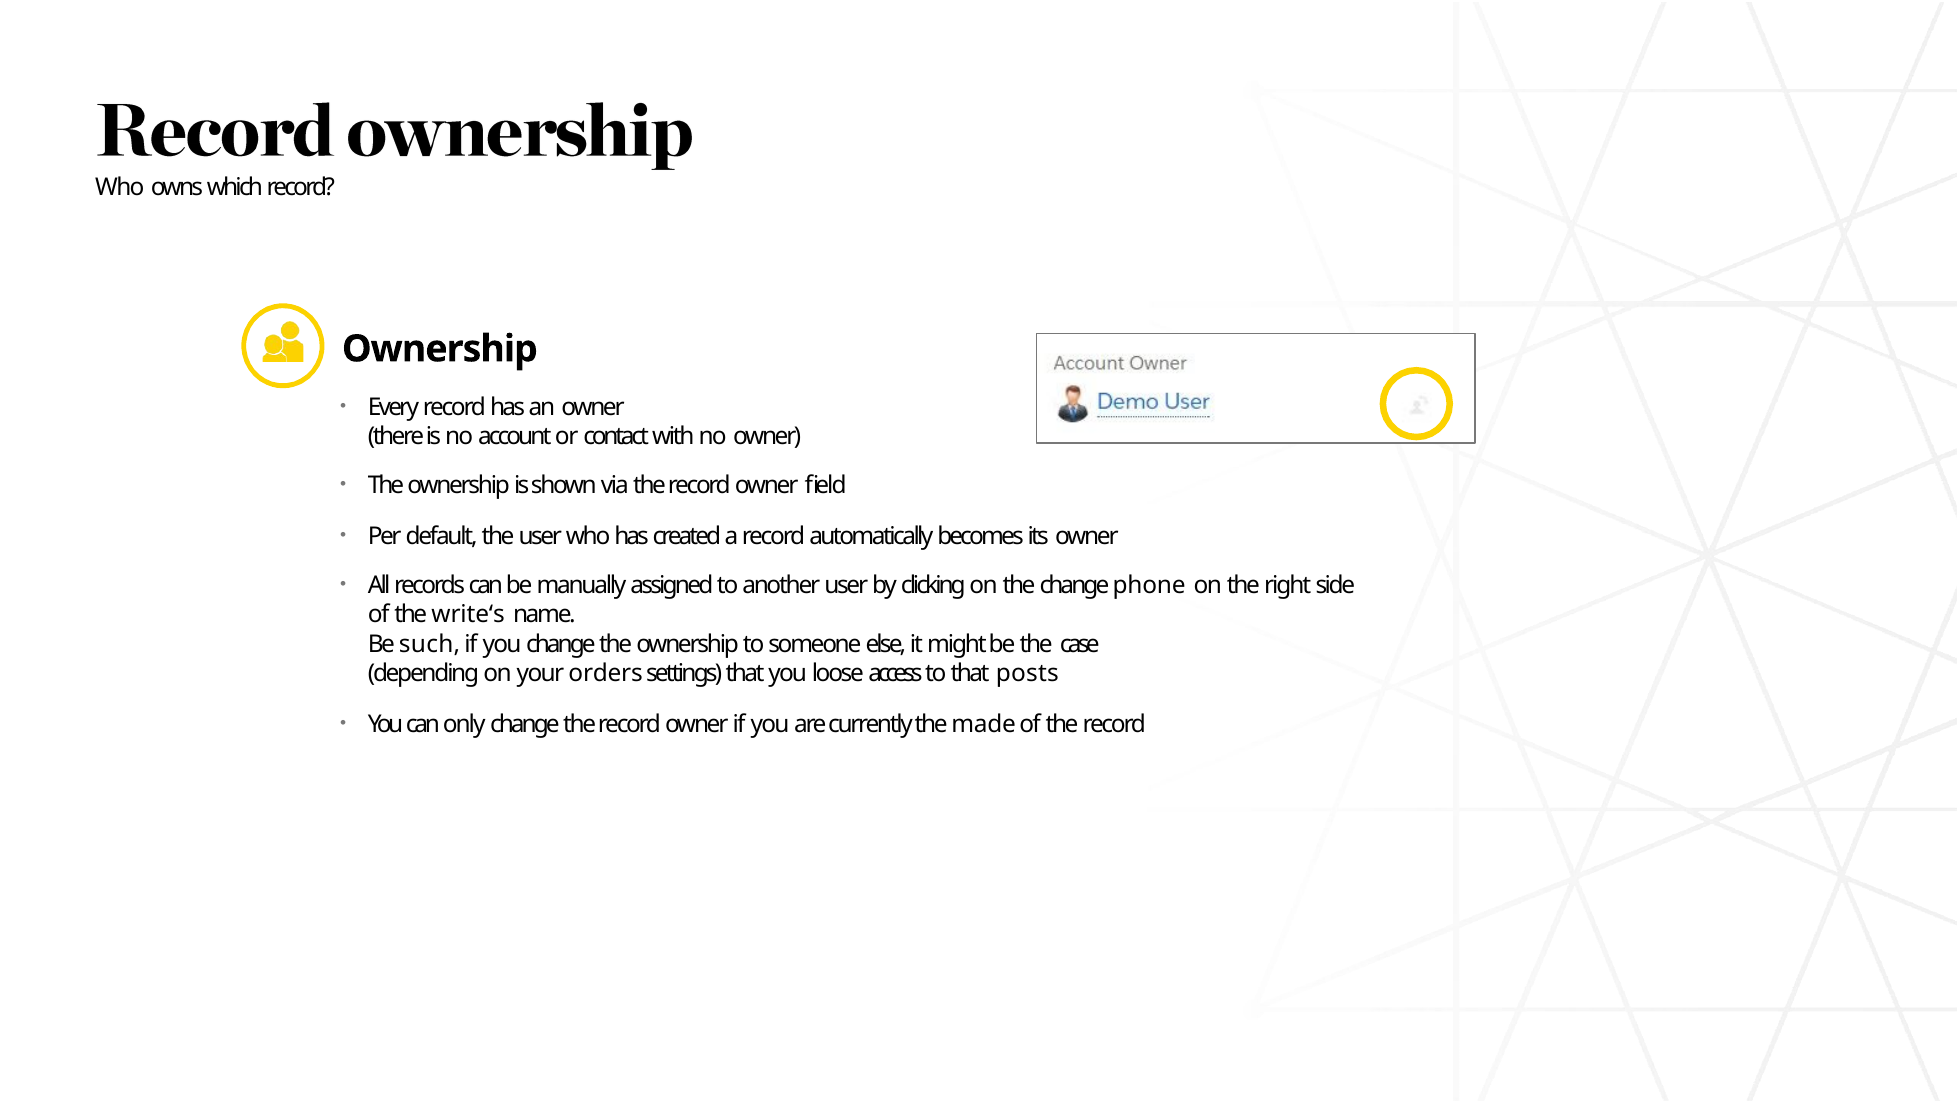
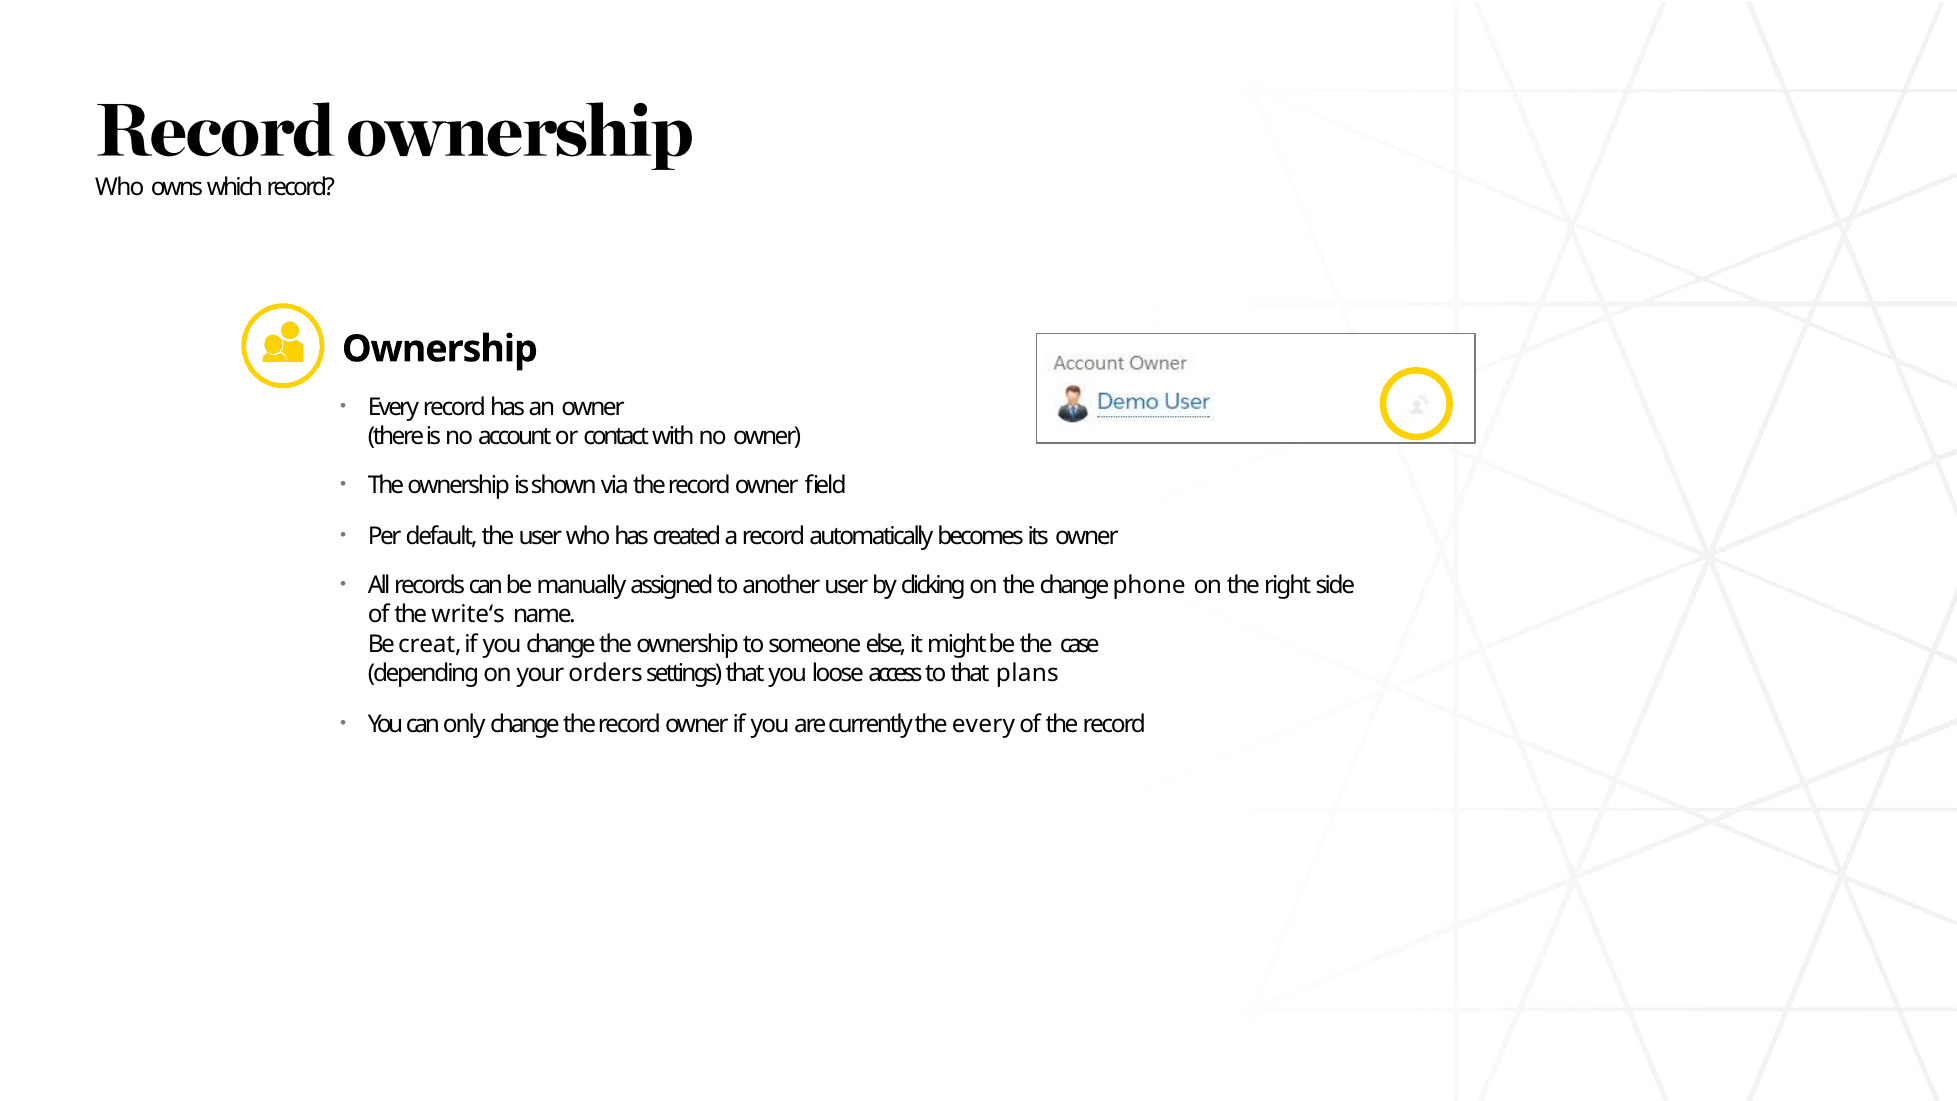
such: such -> creat (430, 644)
posts: posts -> plans (1027, 673)
the made: made -> every (983, 724)
